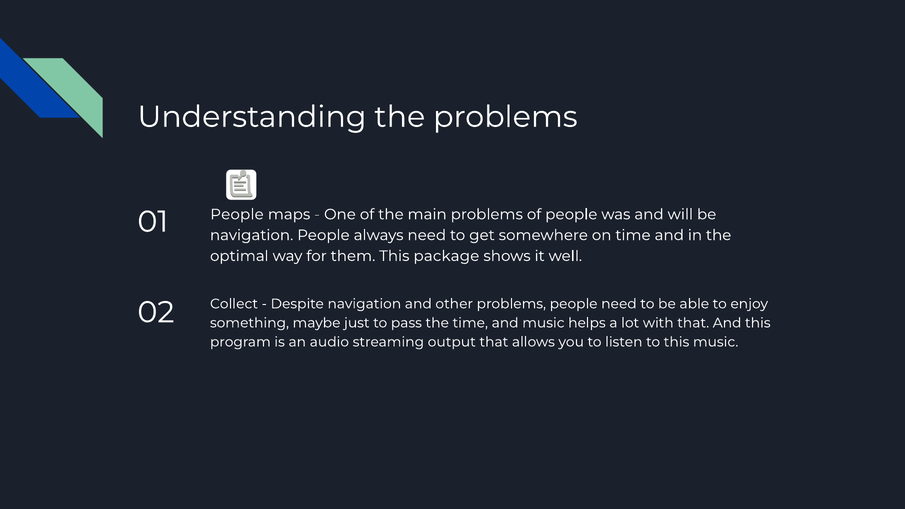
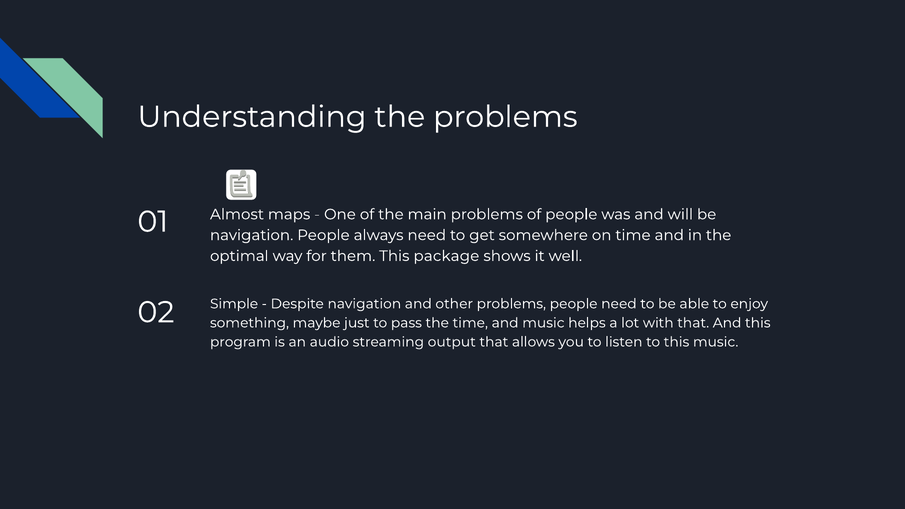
01 People: People -> Almost (237, 214)
Collect: Collect -> Simple (234, 304)
